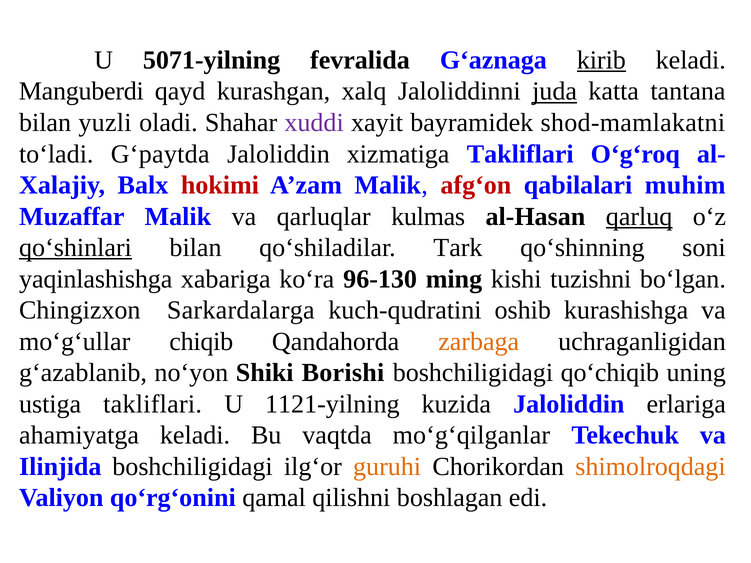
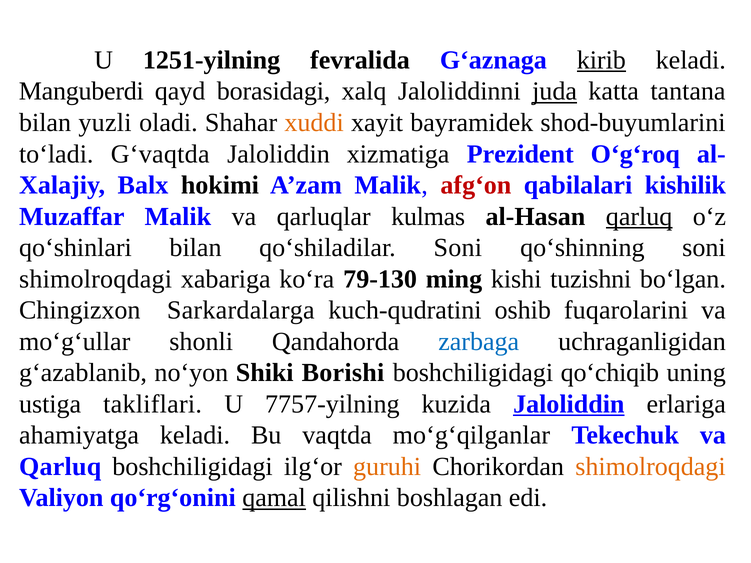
5071-yilning: 5071-yilning -> 1251-yilning (212, 60)
kurashgan: kurashgan -> borasidagi (274, 91)
xuddi colour: purple -> orange (314, 123)
shod-mamlakatni: shod-mamlakatni -> shod-buyumlarini (633, 123)
G‘paytda: G‘paytda -> G‘vaqtda (160, 154)
xizmatiga Takliflari: Takliflari -> Prezident (520, 154)
hokimi colour: red -> black (220, 185)
muhim: muhim -> kishilik (685, 185)
qo‘shinlari underline: present -> none (75, 248)
qo‘shiladilar Tark: Tark -> Soni (458, 248)
yaqinlashishga: yaqinlashishga -> shimolroqdagi (96, 279)
96-130: 96-130 -> 79-130 (380, 279)
kurashishga: kurashishga -> fuqarolarini (626, 310)
chiqib: chiqib -> shonli (201, 342)
zarbaga colour: orange -> blue (479, 342)
1121-yilning: 1121-yilning -> 7757-yilning (332, 404)
Jaloliddin underline: none -> present (569, 404)
Ilinjida: Ilinjida -> Qarluq (60, 467)
qamal underline: none -> present (274, 498)
